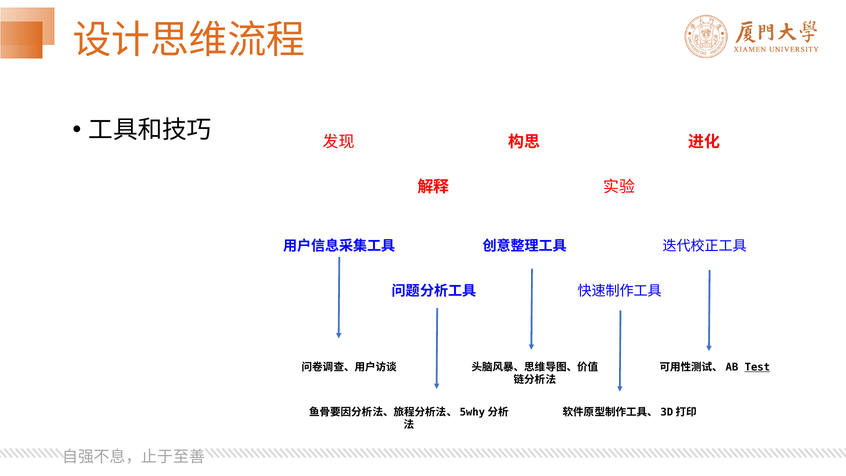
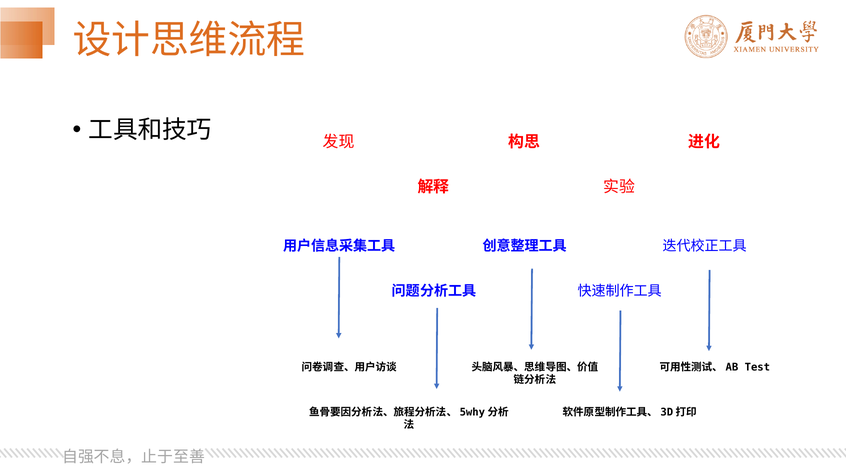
Test underline: present -> none (757, 367)
